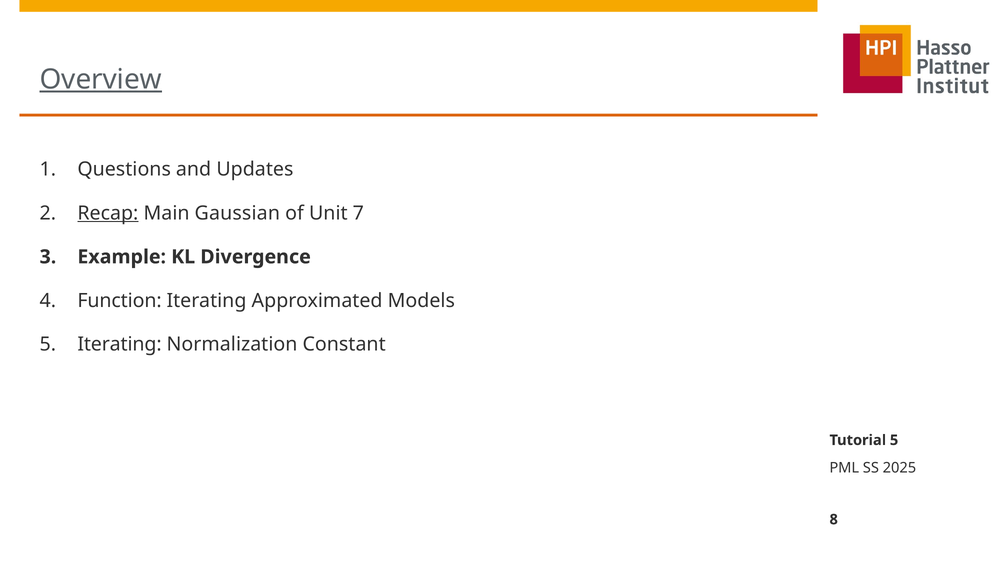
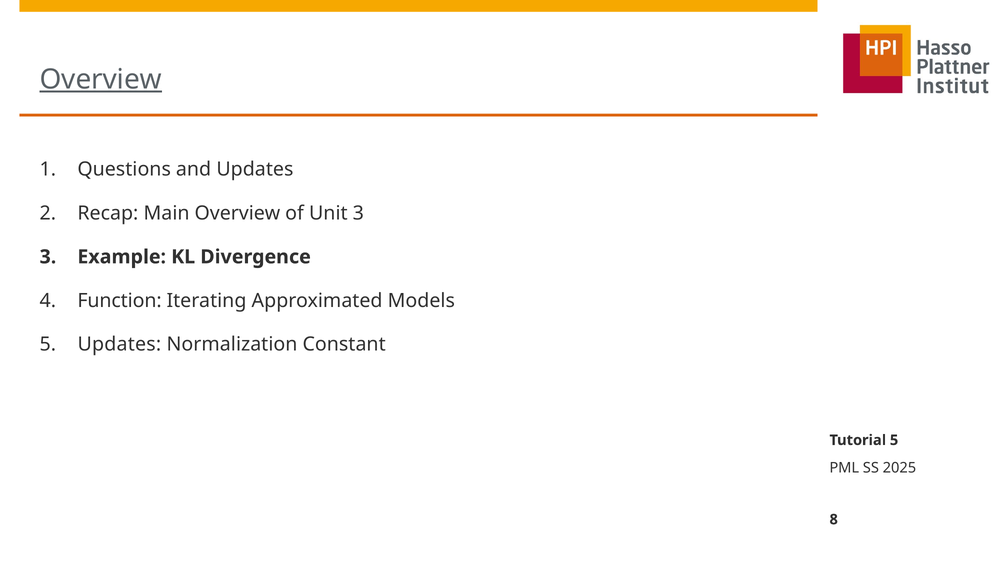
Recap underline: present -> none (108, 213)
Main Gaussian: Gaussian -> Overview (237, 213)
Unit 7: 7 -> 3 (358, 213)
5 Iterating: Iterating -> Updates (119, 344)
